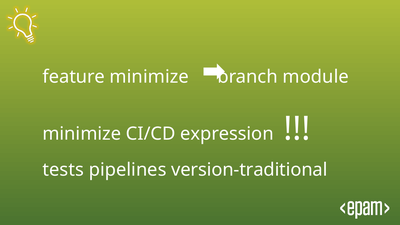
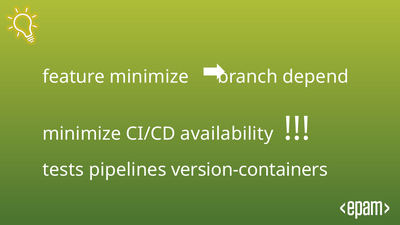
module: module -> depend (316, 77)
expression: expression -> availability (227, 134)
version-traditional: version-traditional -> version-containers (249, 170)
